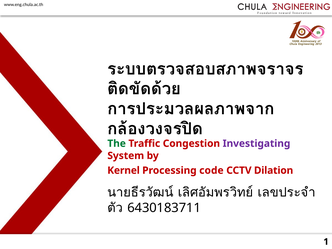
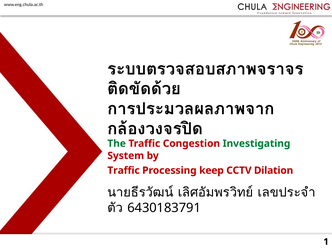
Investigating colour: purple -> green (256, 144)
Kernel: Kernel -> Traffic (124, 170)
code: code -> keep (212, 170)
6430183711: 6430183711 -> 6430183791 (164, 208)
